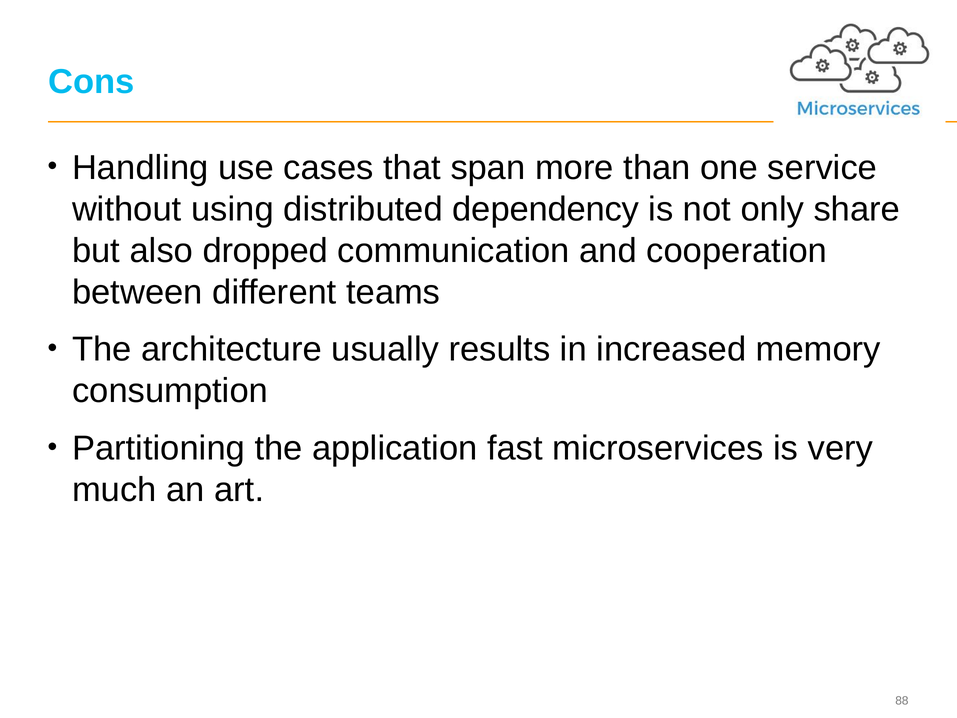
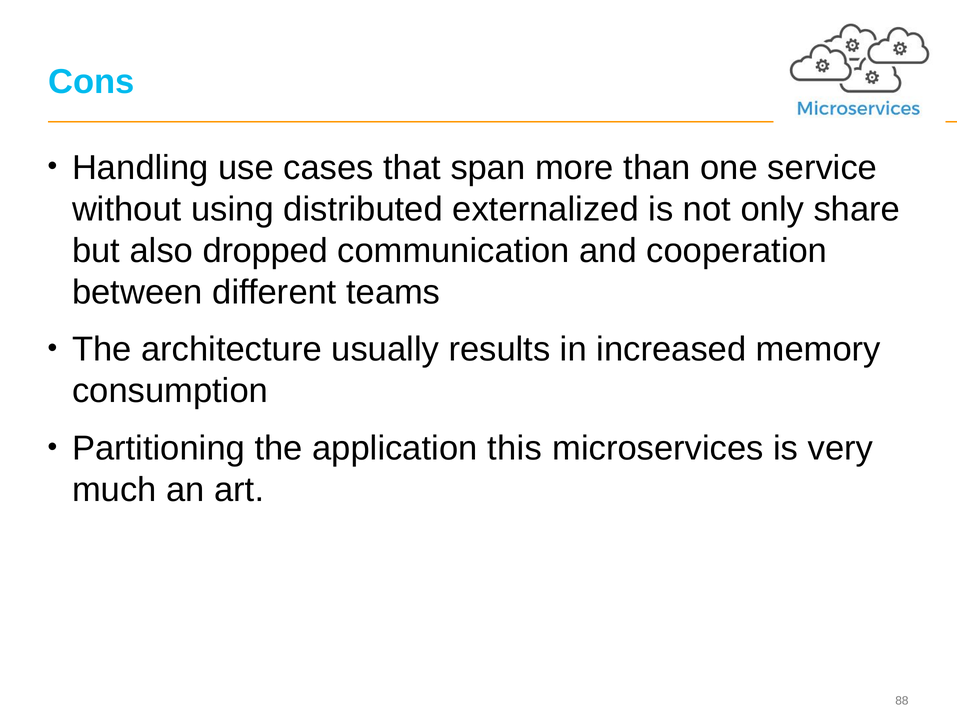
dependency: dependency -> externalized (546, 209)
fast: fast -> this (515, 448)
